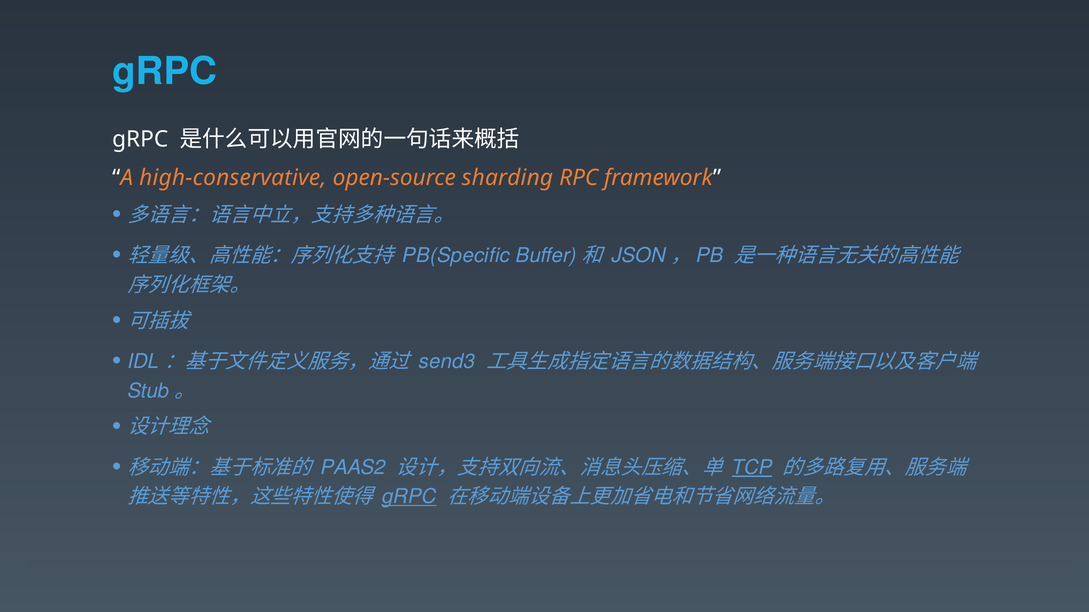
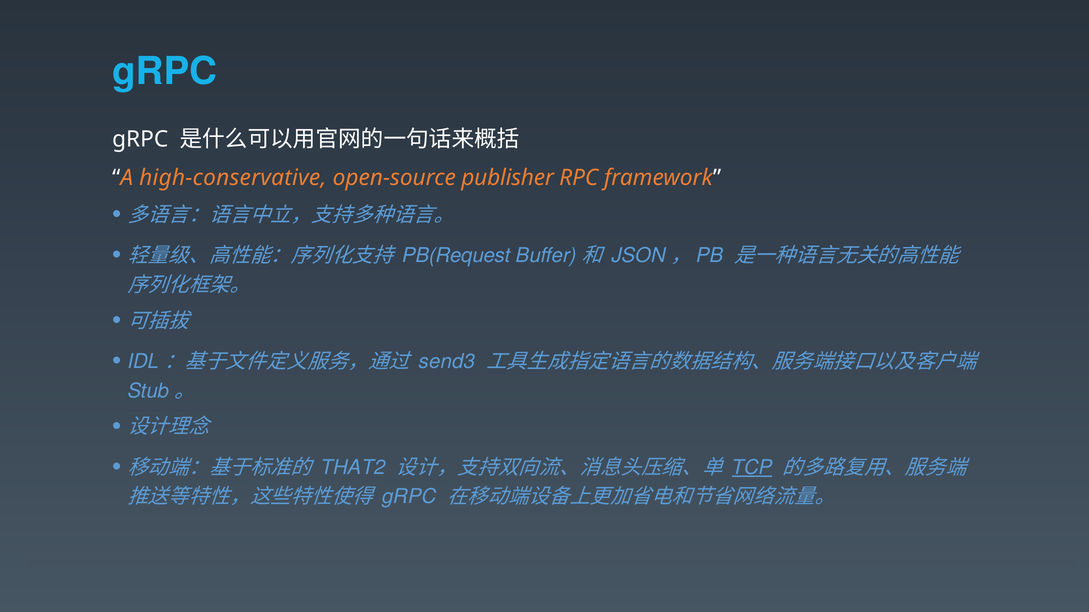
sharding: sharding -> publisher (508, 178)
PB(Specific: PB(Specific -> PB(Request (456, 256)
PAAS2: PAAS2 -> THAT2 (353, 468)
gRPC underline: present -> none (409, 497)
